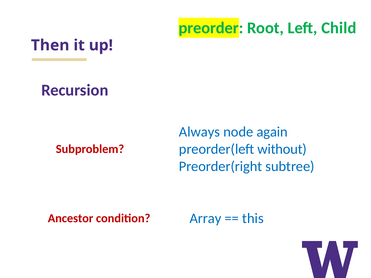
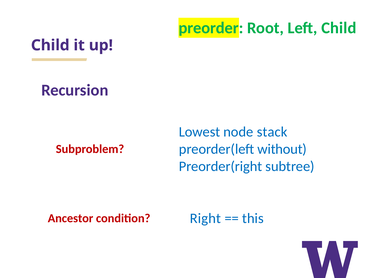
Then: Then -> Child (50, 45)
Always: Always -> Lowest (200, 132)
again: again -> stack (272, 132)
Array: Array -> Right (205, 219)
